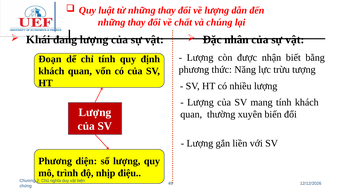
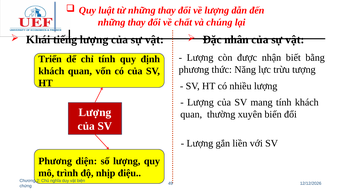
đang: đang -> tiếng (65, 40)
Đoạn: Đoạn -> Triển (50, 59)
